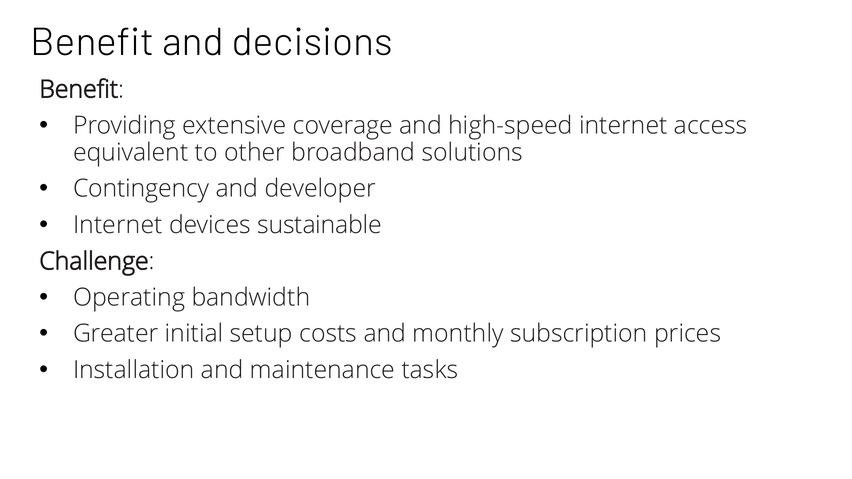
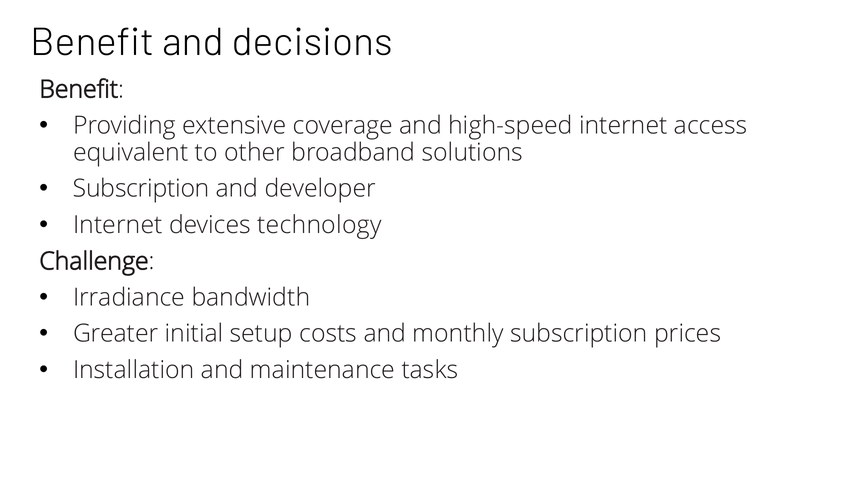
Contingency: Contingency -> Subscription (141, 189)
sustainable: sustainable -> technology (319, 225)
Operating: Operating -> Irradiance (129, 298)
